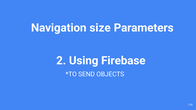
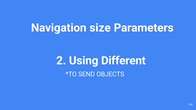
Firebase: Firebase -> Different (123, 61)
